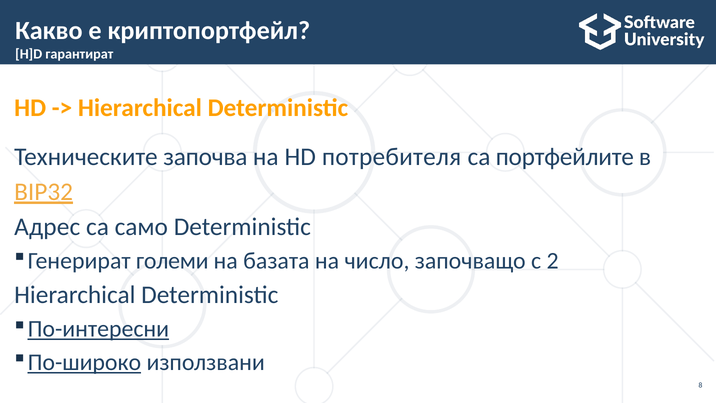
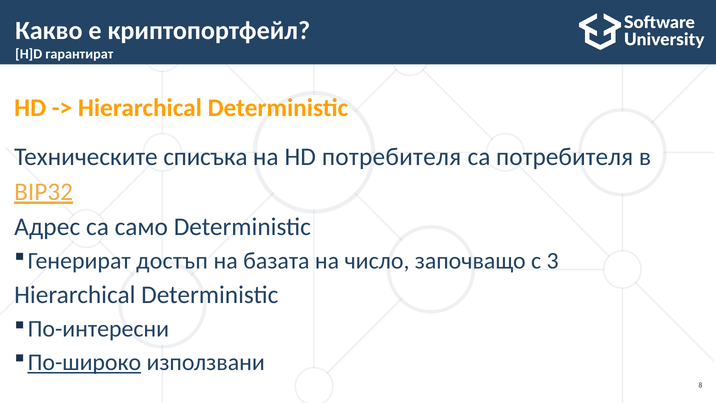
започва: започва -> списъка (205, 157)
са портфейлите: портфейлите -> потребителя (565, 157)
големи: големи -> достъп (172, 261)
2: 2 -> 3 (553, 261)
По-интересни underline: present -> none (98, 329)
